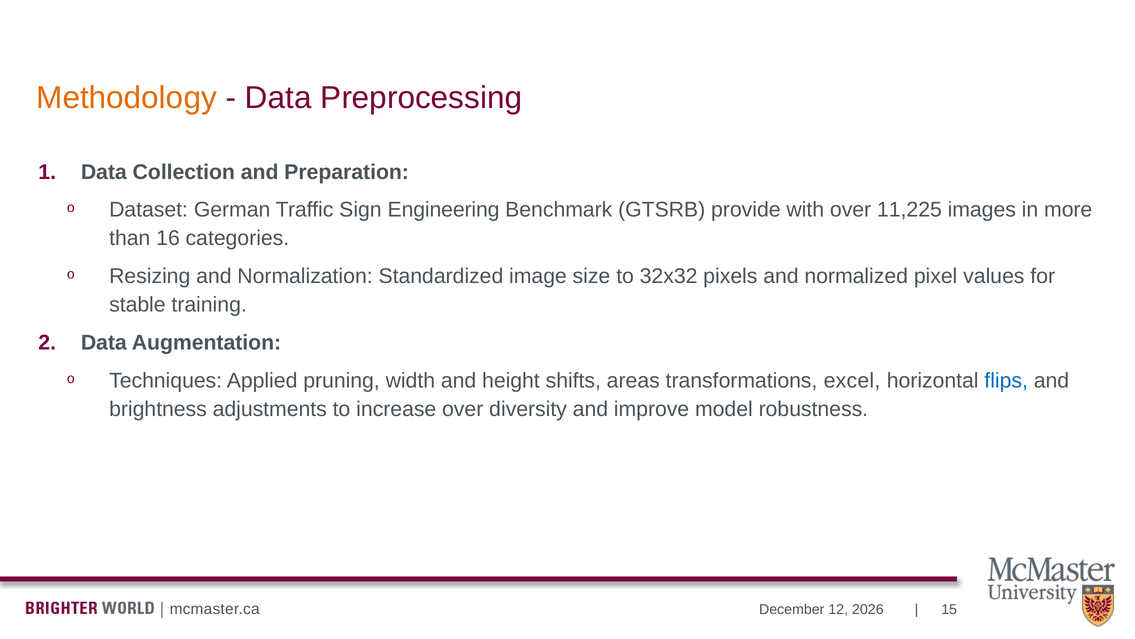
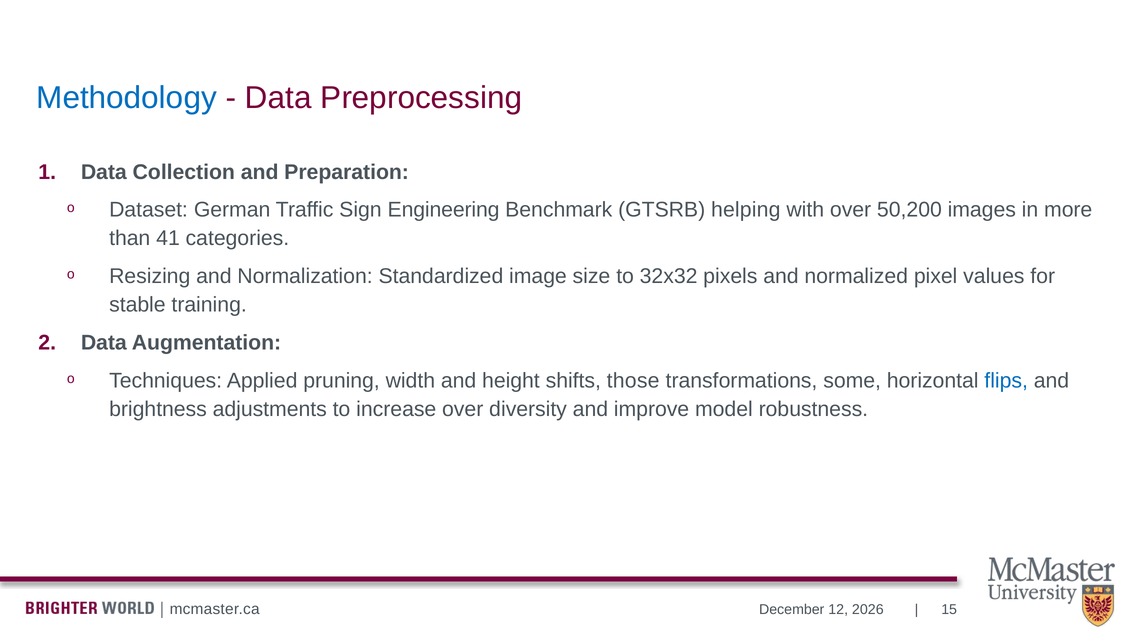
Methodology colour: orange -> blue (127, 98)
provide: provide -> helping (746, 210)
11,225: 11,225 -> 50,200 (909, 210)
16: 16 -> 41 (168, 238)
areas: areas -> those (633, 381)
excel: excel -> some (852, 381)
